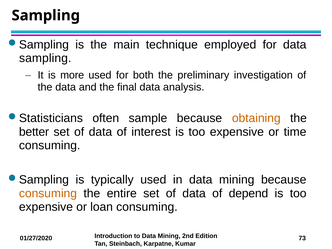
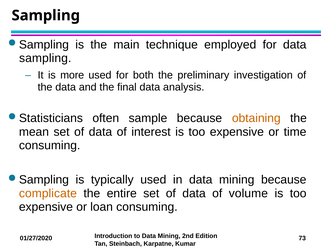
better: better -> mean (34, 132)
consuming: consuming -> complicate (48, 193)
depend: depend -> volume (248, 193)
